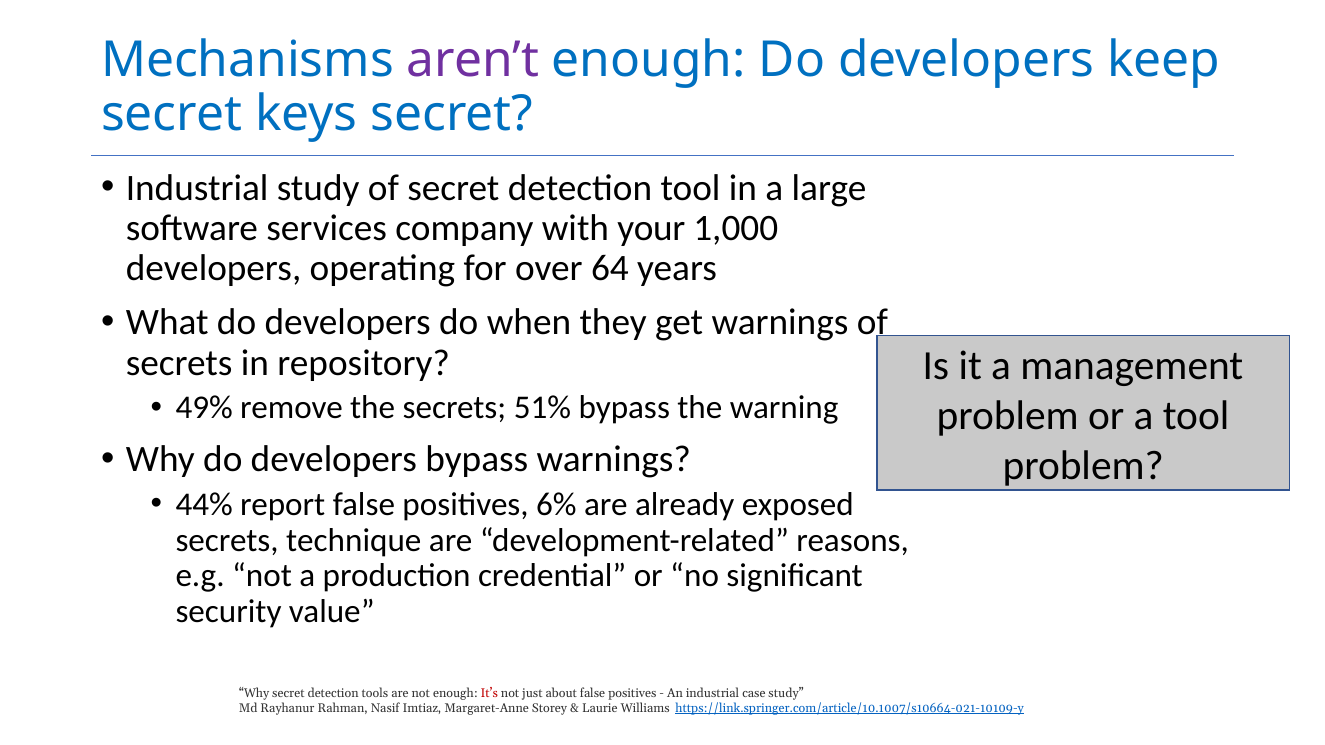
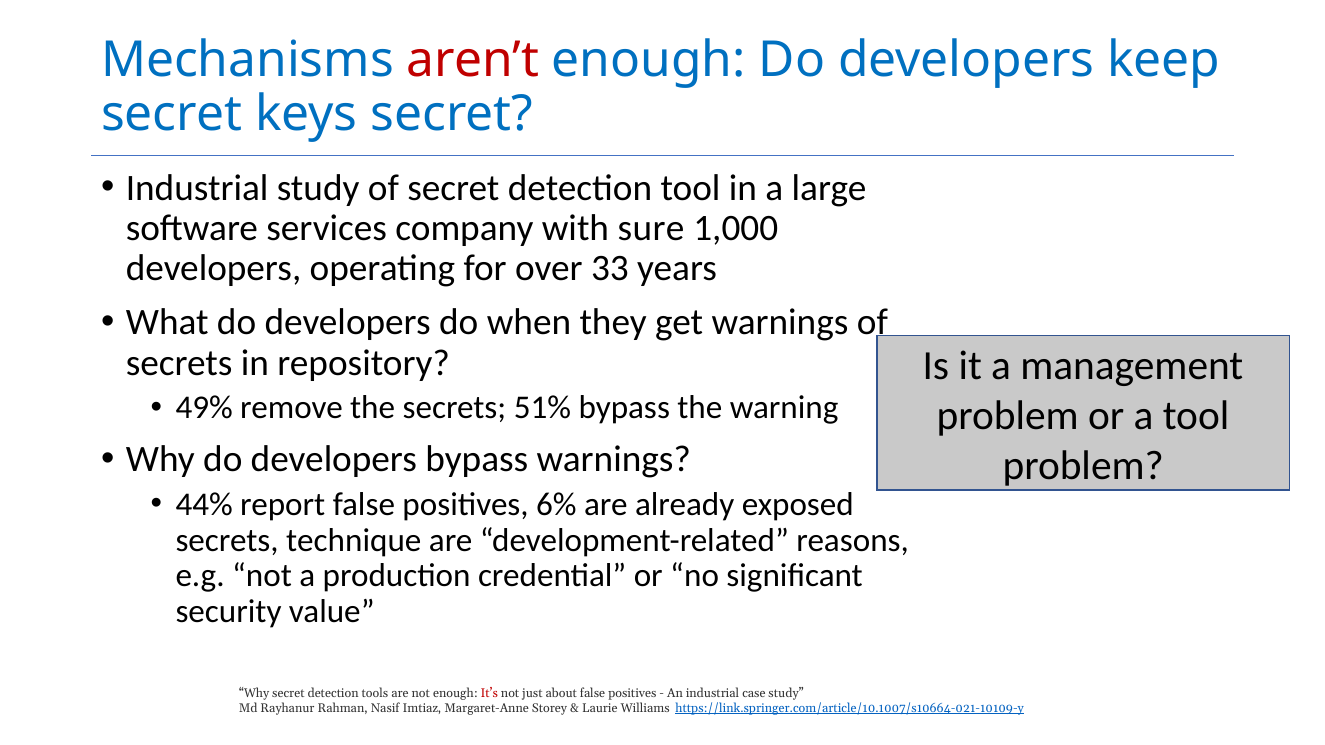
aren’t colour: purple -> red (473, 60)
your: your -> sure (651, 228)
64: 64 -> 33 (610, 269)
